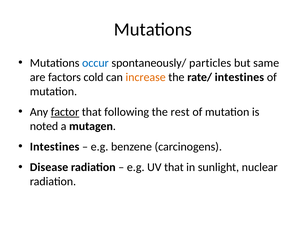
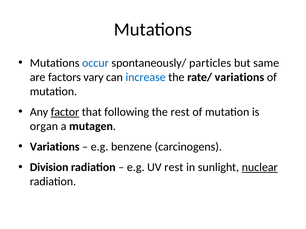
cold: cold -> vary (94, 77)
increase colour: orange -> blue (146, 77)
rate/ intestines: intestines -> variations (239, 77)
noted: noted -> organ (44, 126)
Intestines: Intestines -> Variations (55, 147)
Disease: Disease -> Division (49, 168)
UV that: that -> rest (174, 168)
nuclear underline: none -> present (260, 168)
